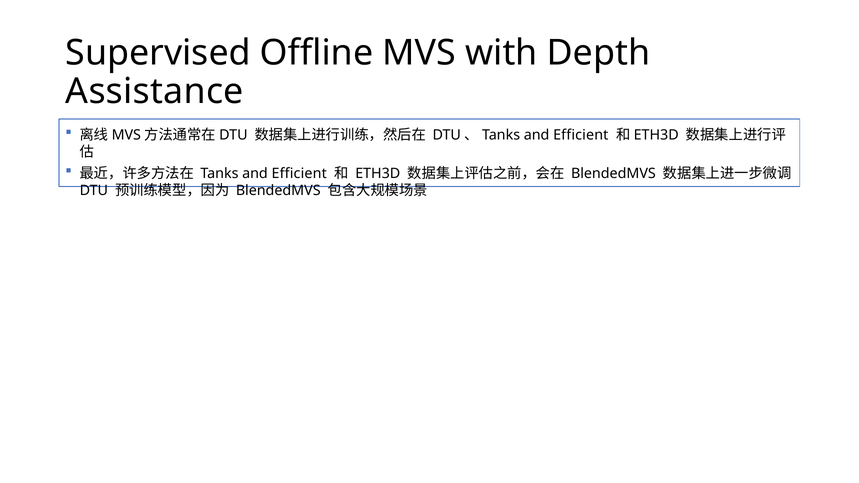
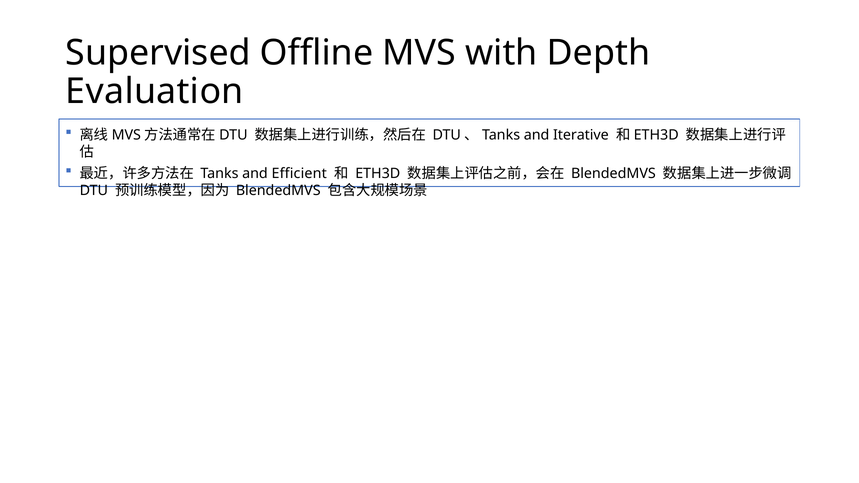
Assistance: Assistance -> Evaluation (155, 91)
DTU、Tanks and Efficient: Efficient -> Iterative (581, 135)
